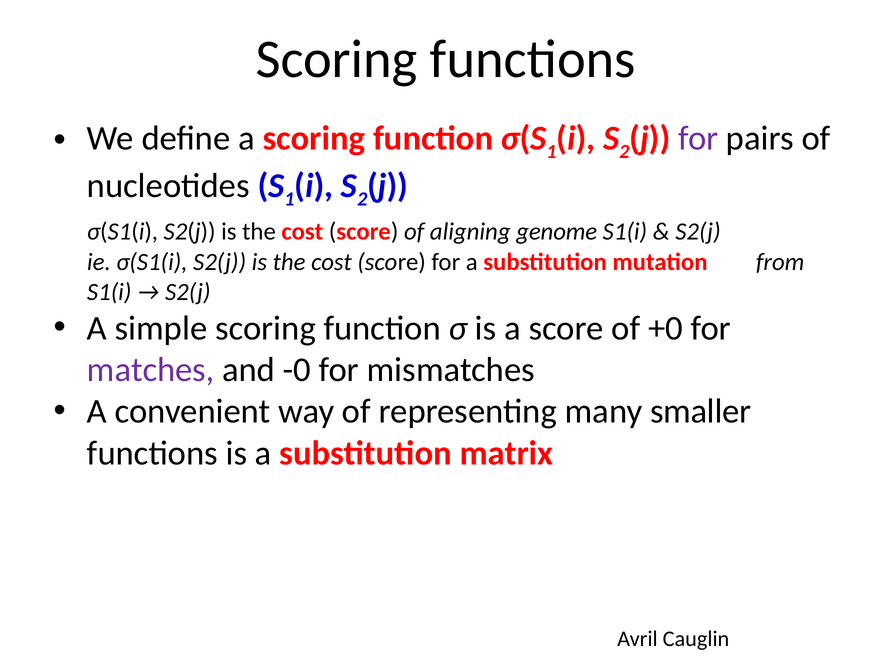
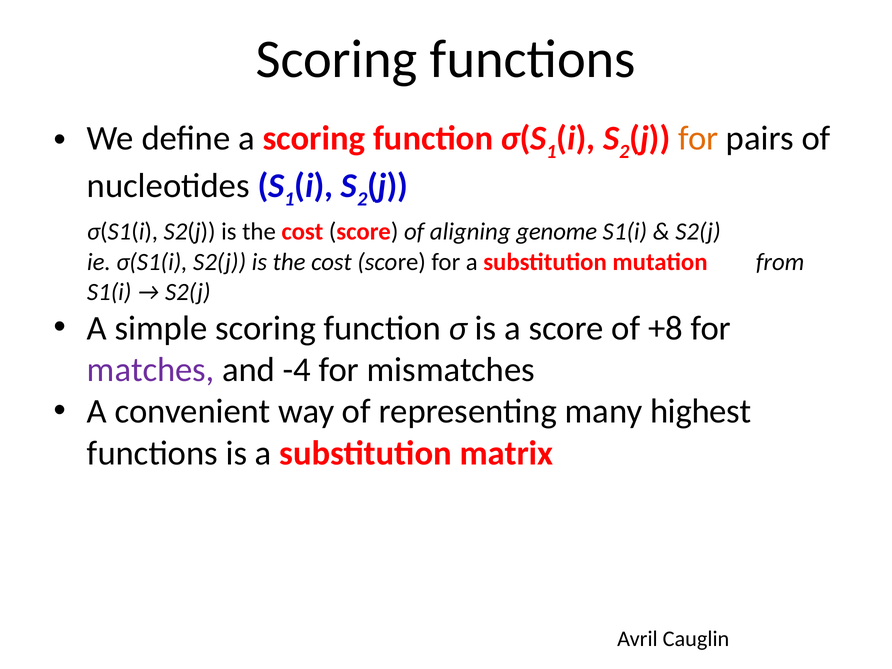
for colour: purple -> orange (698, 138)
+0: +0 -> +8 (666, 328)
-0: -0 -> -4 (297, 370)
smaller: smaller -> highest (701, 412)
